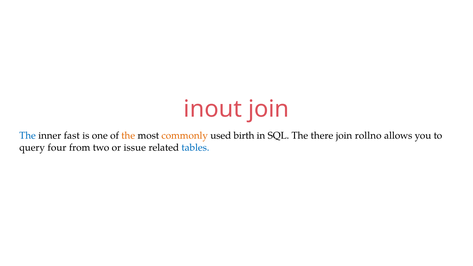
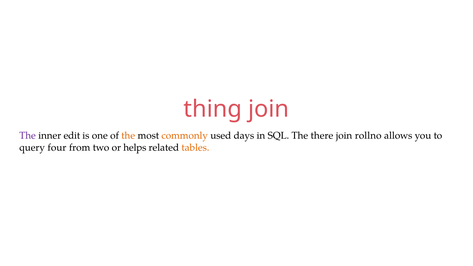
inout: inout -> thing (213, 109)
The colour: blue -> purple (28, 136)
fast: fast -> edit (72, 136)
birth: birth -> days (244, 136)
issue: issue -> helps (135, 148)
tables colour: blue -> orange (195, 148)
